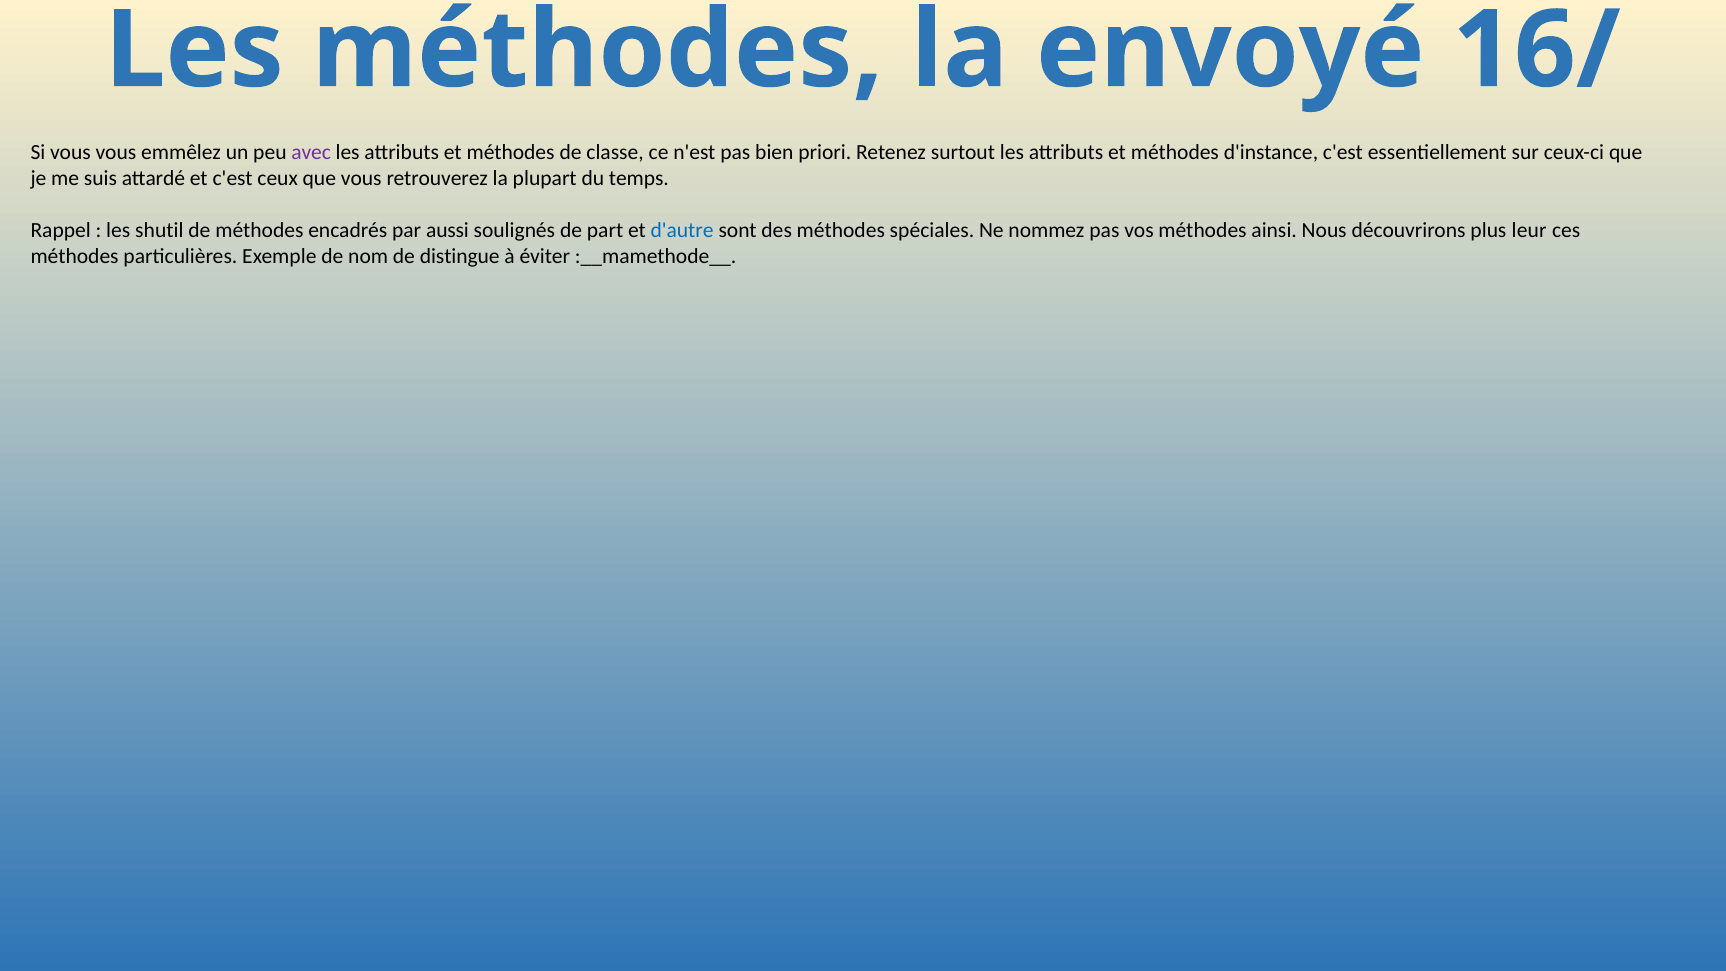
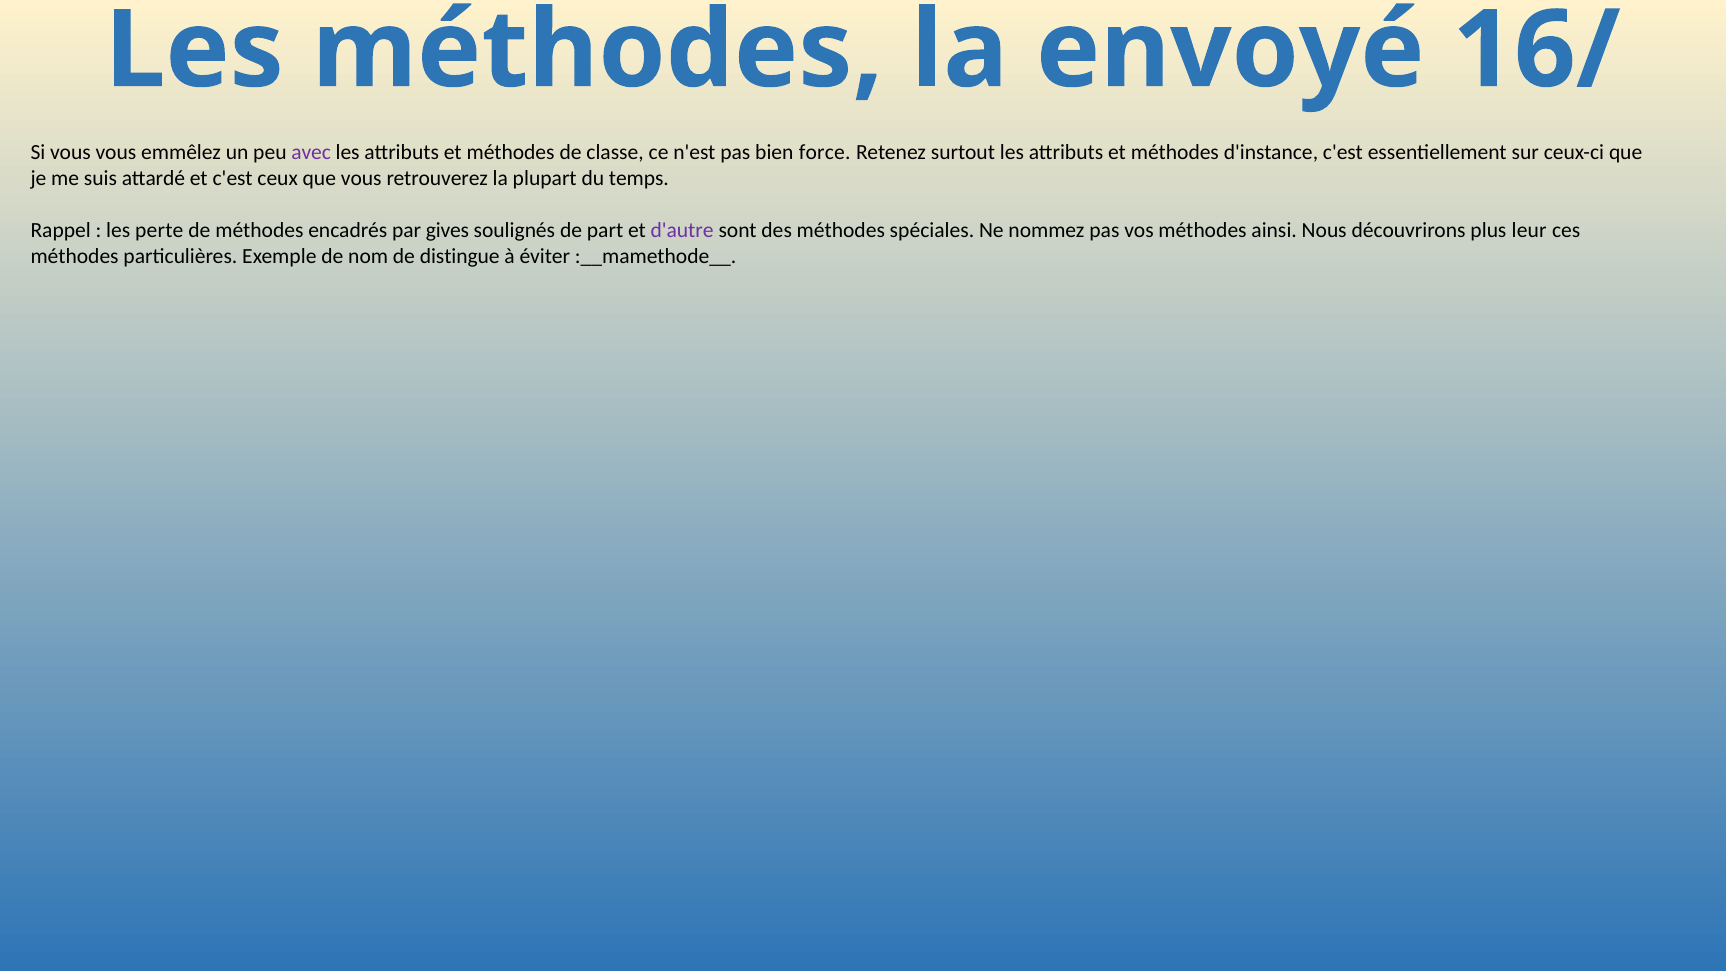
priori: priori -> force (825, 153)
shutil: shutil -> perte (159, 230)
aussi: aussi -> gives (448, 230)
d'autre colour: blue -> purple (682, 230)
